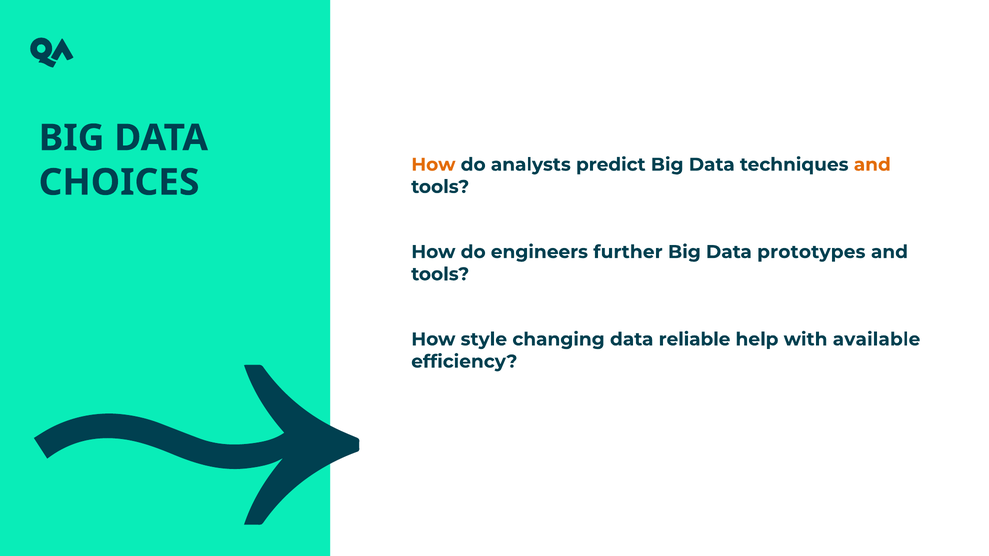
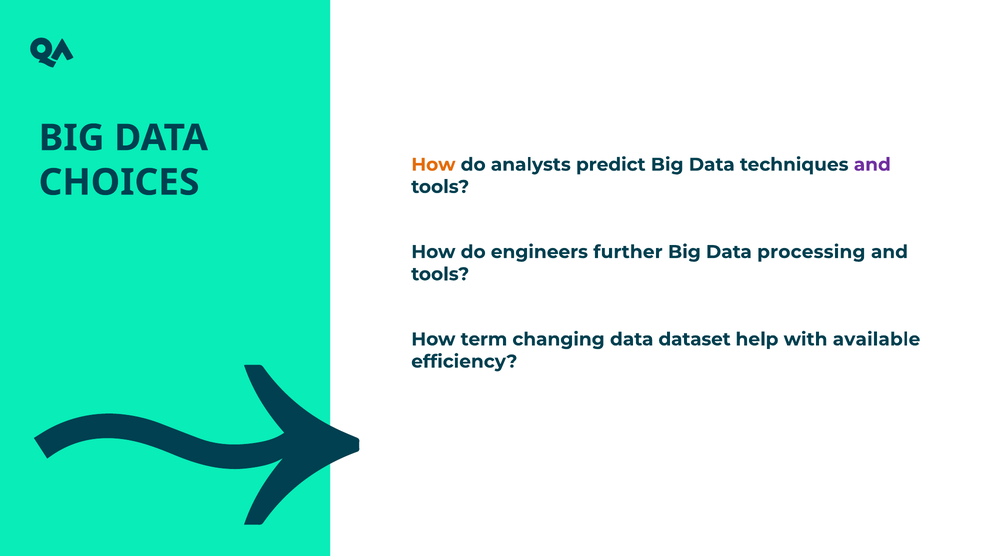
and colour: orange -> purple (872, 165)
prototypes: prototypes -> processing (811, 252)
style: style -> term (484, 339)
reliable: reliable -> dataset (695, 339)
